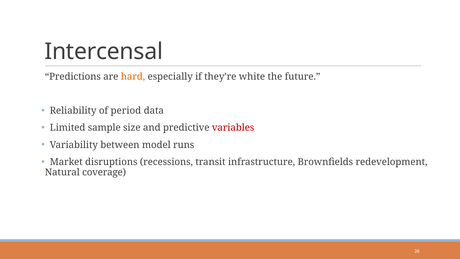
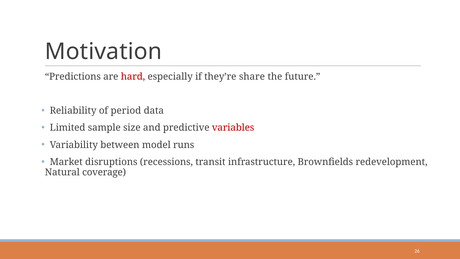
Intercensal: Intercensal -> Motivation (104, 52)
hard colour: orange -> red (133, 76)
white: white -> share (252, 76)
